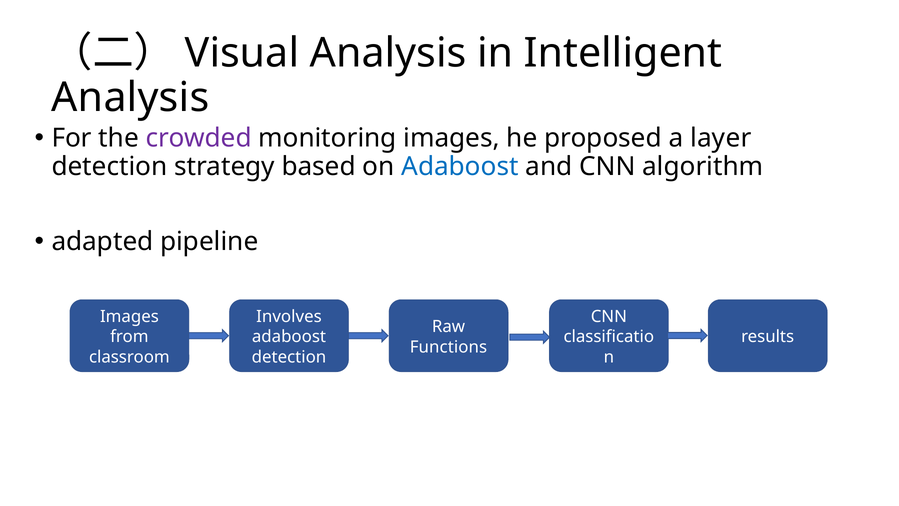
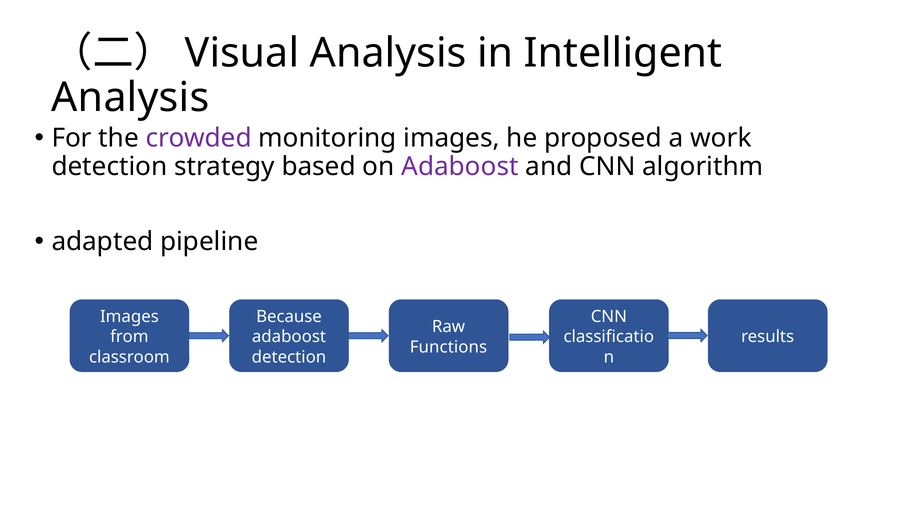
layer: layer -> work (721, 138)
Adaboost colour: blue -> purple (460, 166)
Involves: Involves -> Because (289, 316)
